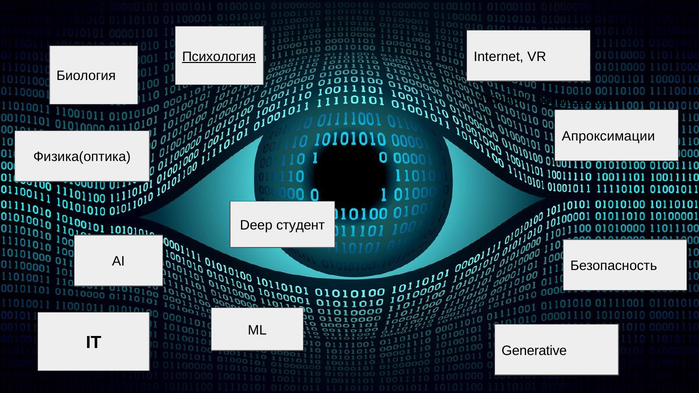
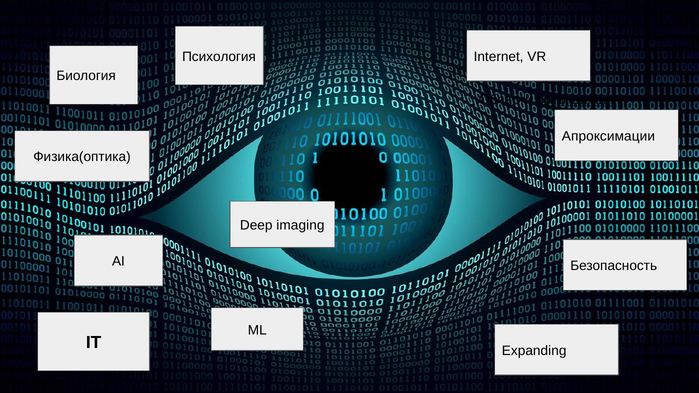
Психология underline: present -> none (219, 57)
студент: студент -> imaging (300, 225)
Generative: Generative -> Expanding (534, 351)
